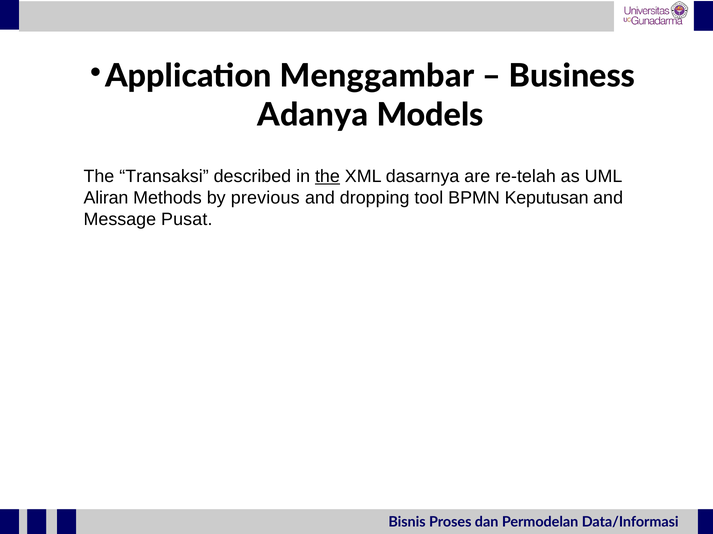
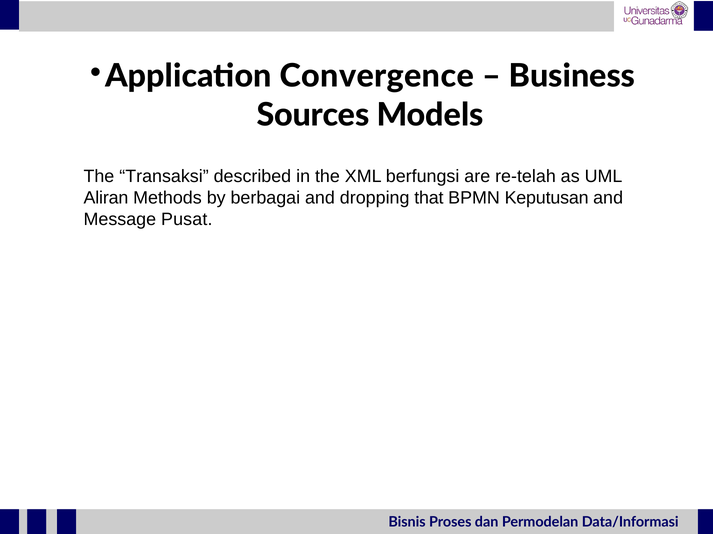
Menggambar: Menggambar -> Convergence (377, 76)
Adanya: Adanya -> Sources (313, 115)
the underline: present -> none (327, 177)
dasarnya: dasarnya -> berfungsi (423, 177)
previous: previous -> berbagai (265, 198)
tool: tool -> that (429, 198)
